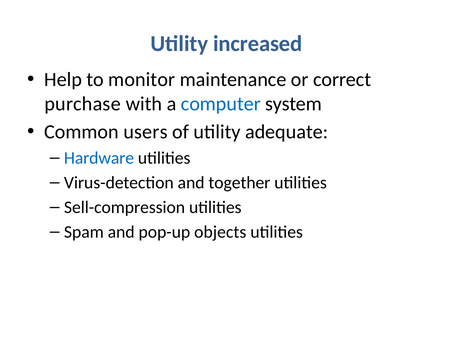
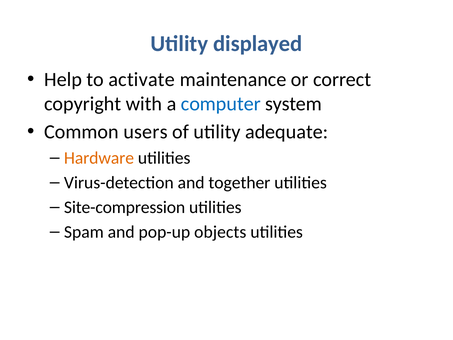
increased: increased -> displayed (258, 43)
monitor: monitor -> activate (142, 79)
purchase: purchase -> copyright (83, 104)
Hardware colour: blue -> orange (99, 158)
Sell-compression: Sell-compression -> Site-compression (125, 207)
